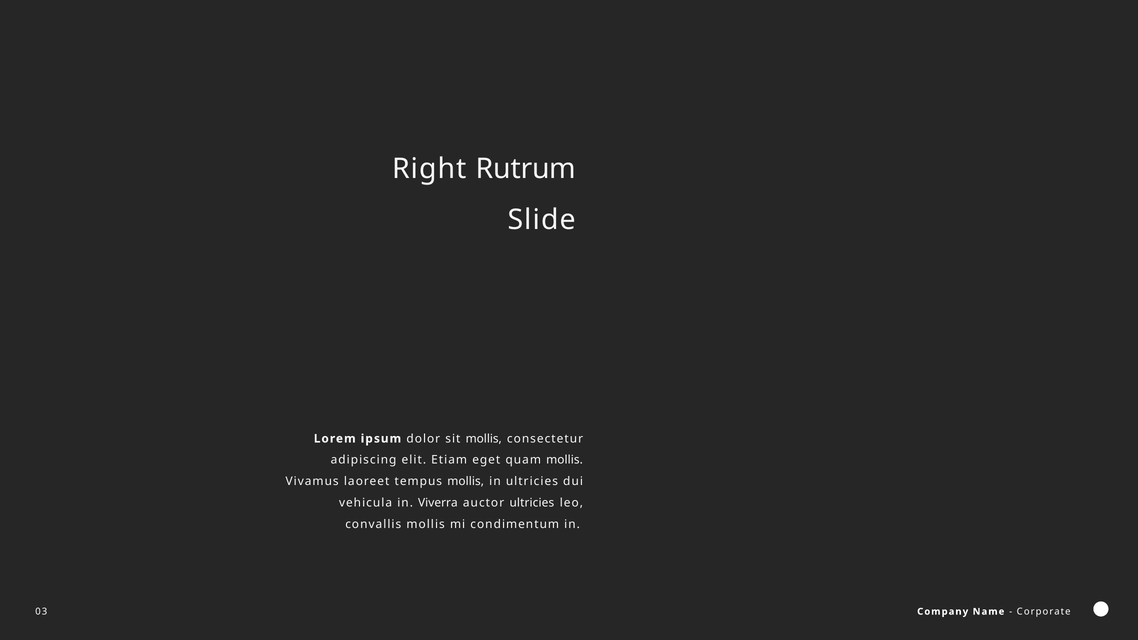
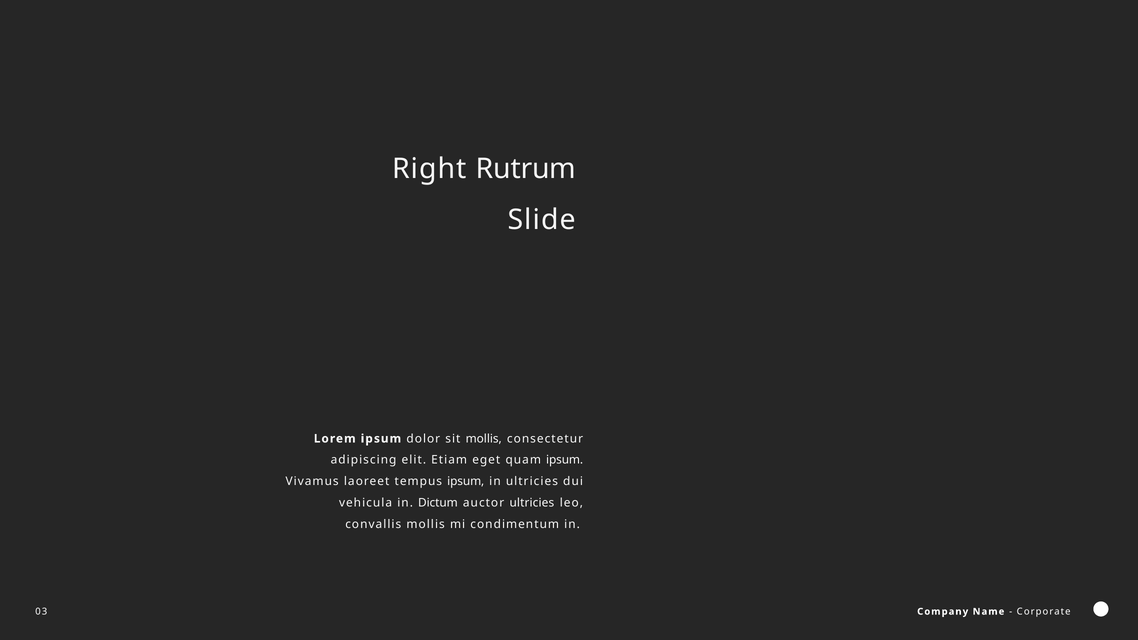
quam mollis: mollis -> ipsum (565, 460)
tempus mollis: mollis -> ipsum (466, 481)
Viverra: Viverra -> Dictum (438, 503)
